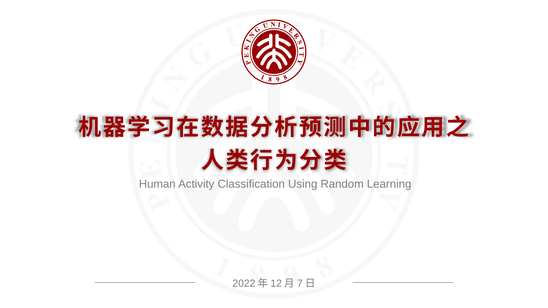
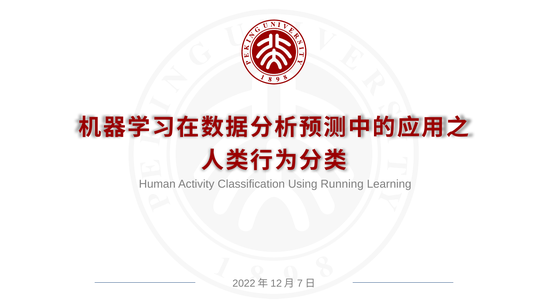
Random: Random -> Running (342, 184)
